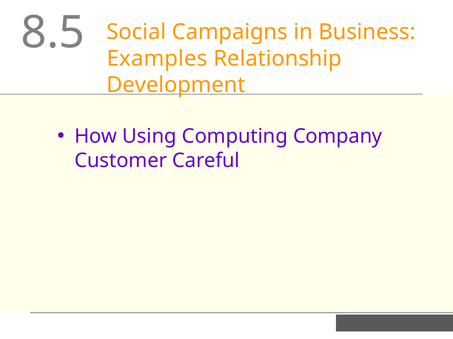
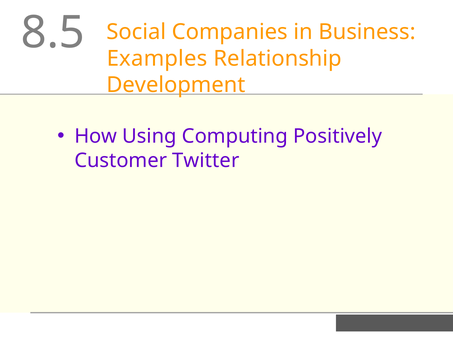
Campaigns: Campaigns -> Companies (230, 32)
Company: Company -> Positively (338, 137)
Careful: Careful -> Twitter (206, 161)
